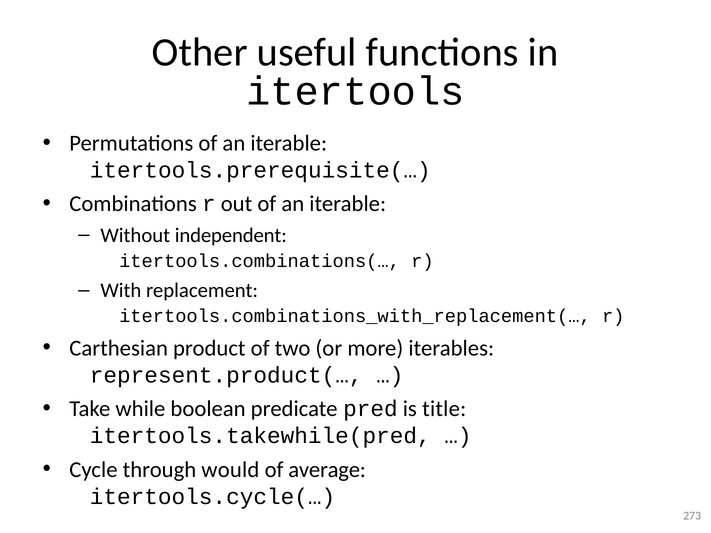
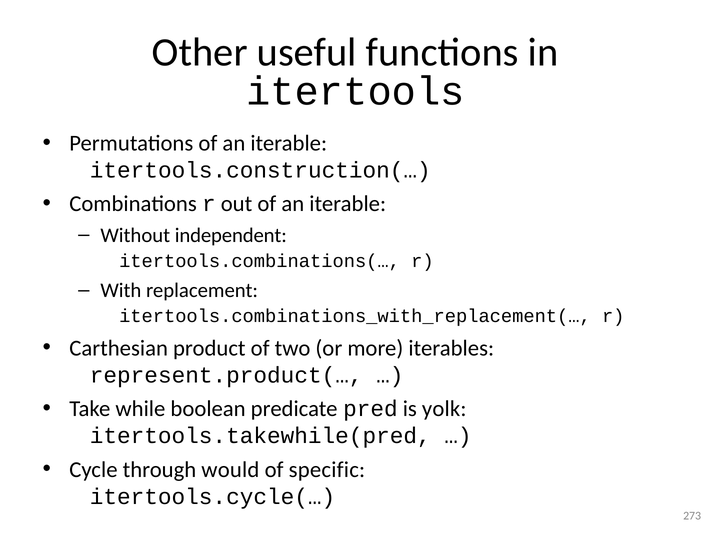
itertools.prerequisite(…: itertools.prerequisite(… -> itertools.construction(… (260, 170)
title: title -> yolk (444, 409)
average: average -> specific (327, 470)
